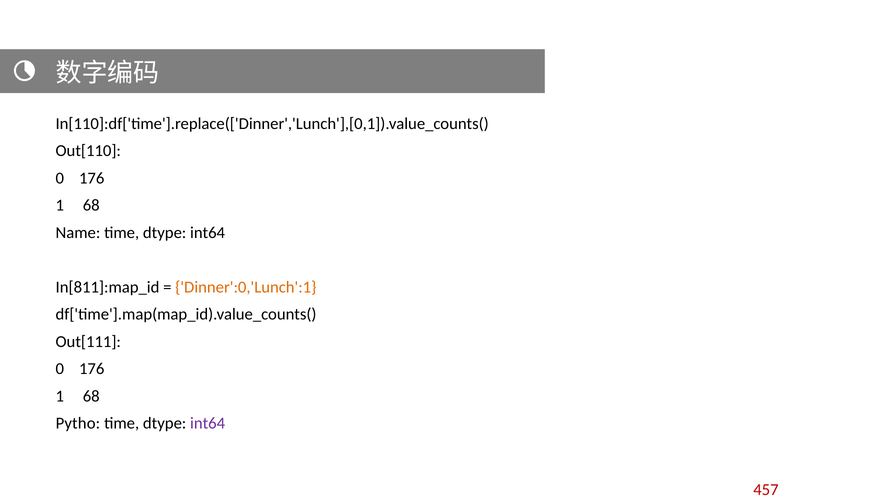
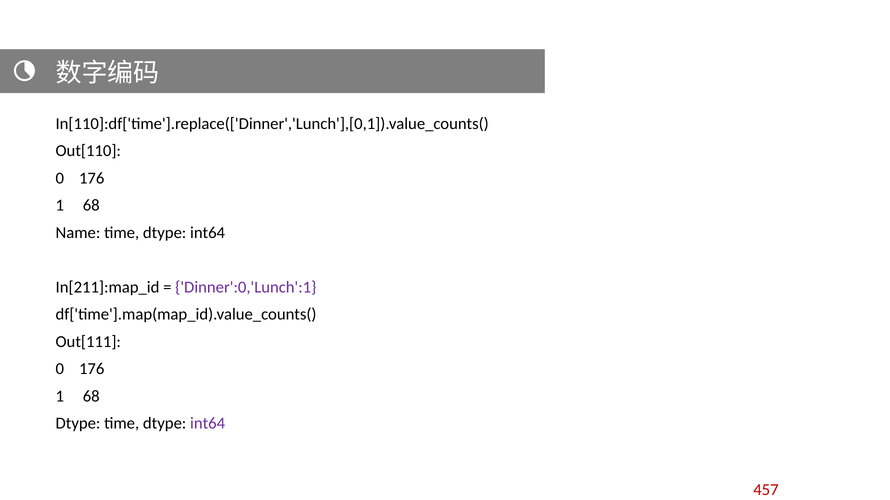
In[811]:map_id: In[811]:map_id -> In[211]:map_id (108, 287)
Dinner':0,'Lunch':1 colour: orange -> purple (246, 287)
Pytho: Pytho -> Dtype (78, 424)
